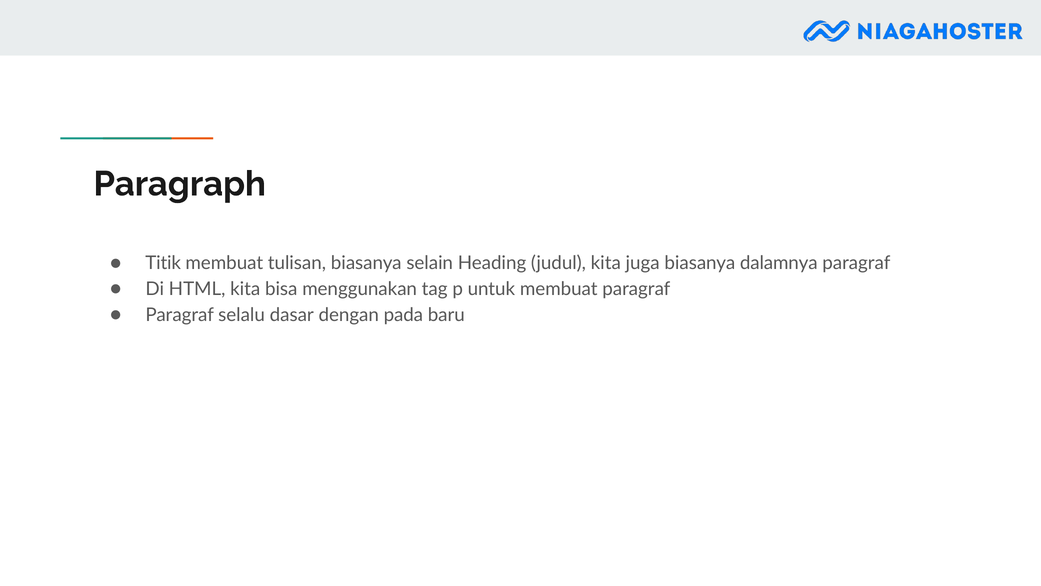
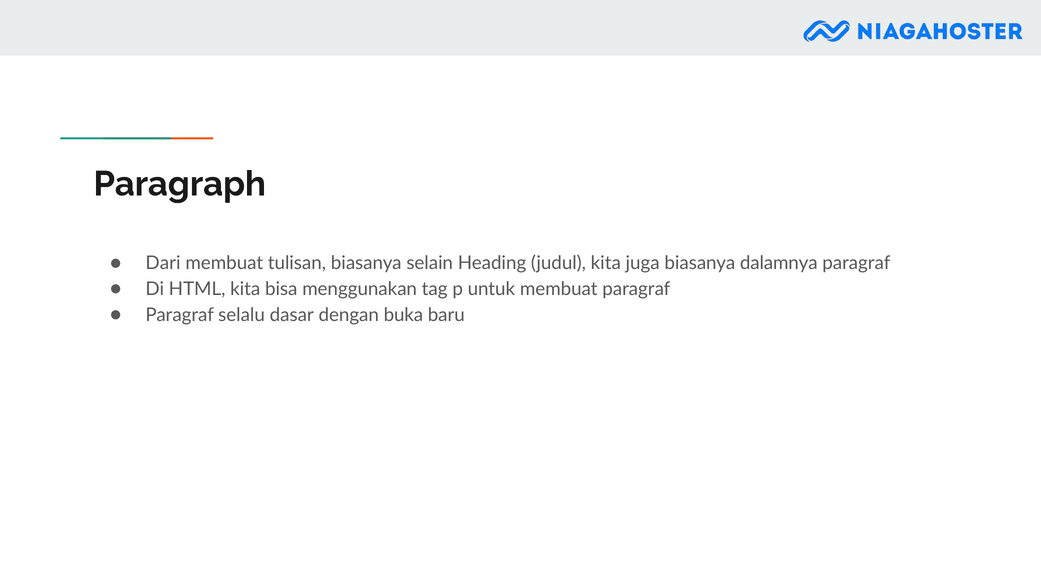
Titik: Titik -> Dari (163, 263)
pada: pada -> buka (403, 315)
